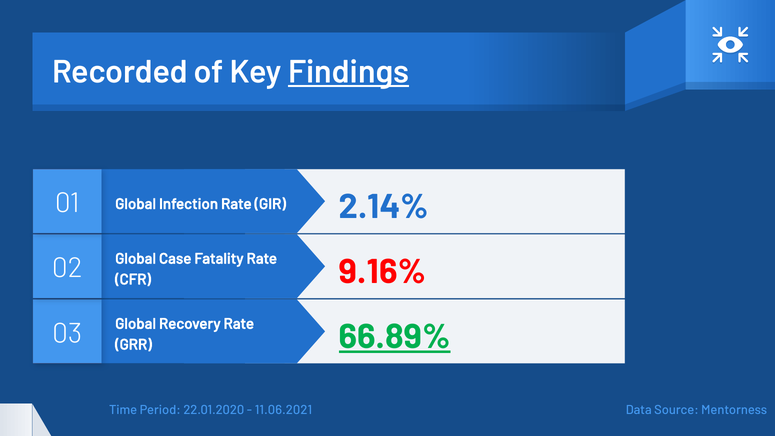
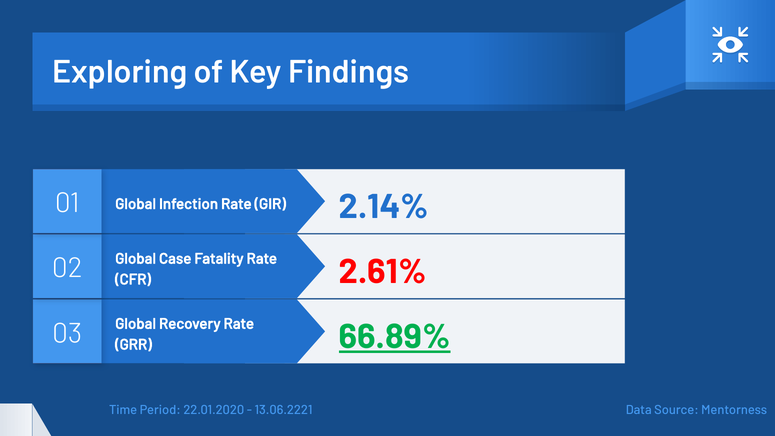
Recorded: Recorded -> Exploring (120, 72)
Findings underline: present -> none (349, 72)
9.16%: 9.16% -> 2.61% (383, 272)
11.06.2021: 11.06.2021 -> 13.06.2221 (284, 410)
